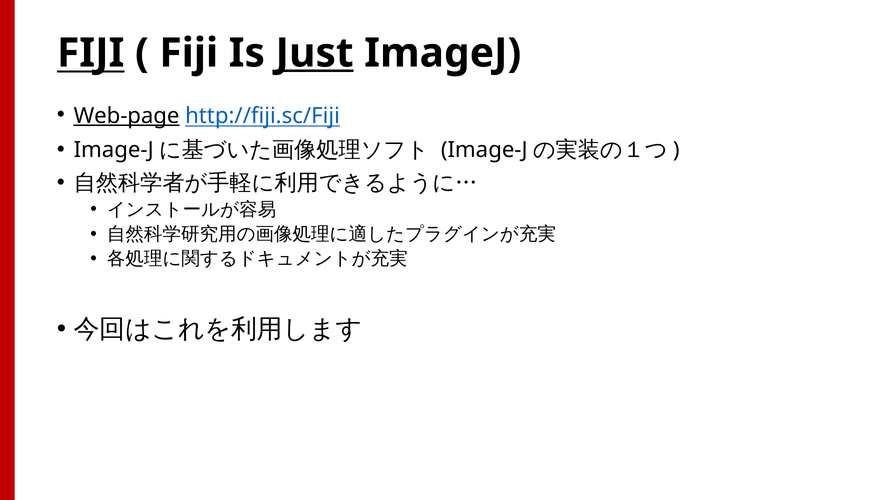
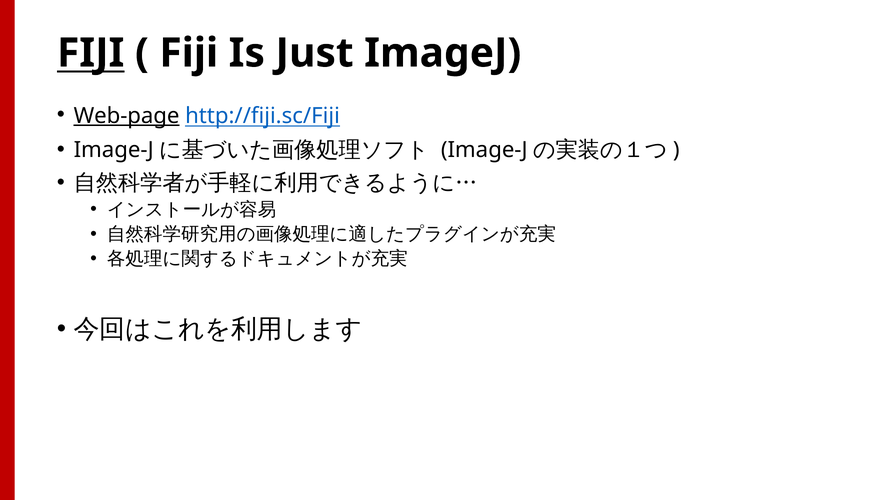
Just underline: present -> none (315, 53)
